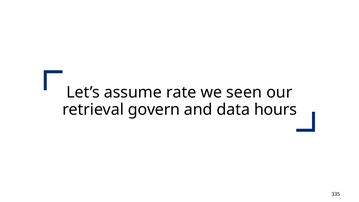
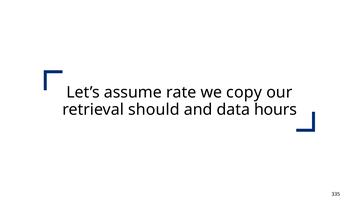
seen: seen -> copy (244, 92)
govern: govern -> should (154, 109)
